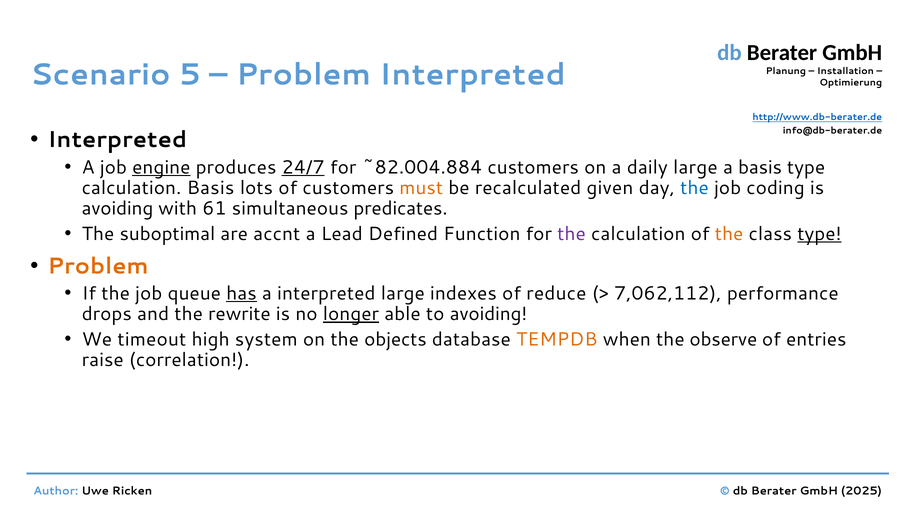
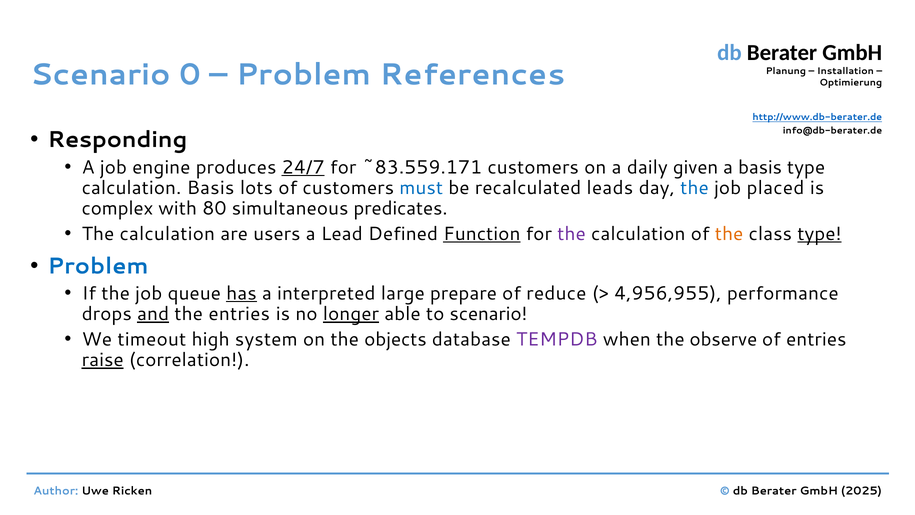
5: 5 -> 0 (190, 75)
Problem Interpreted: Interpreted -> References (473, 75)
Interpreted: Interpreted -> Responding (117, 140)
engine underline: present -> none (161, 167)
~82.004.884: ~82.004.884 -> ~83.559.171 (422, 167)
daily large: large -> given (696, 167)
must colour: orange -> blue (421, 188)
given: given -> leads (610, 188)
coding: coding -> placed (775, 188)
avoiding: avoiding -> complex (117, 208)
61: 61 -> 80 (214, 208)
suboptimal: suboptimal -> calculation (167, 234)
accnt: accnt -> users (277, 234)
Function underline: none -> present (482, 234)
Problem colour: orange -> blue (98, 266)
indexes: indexes -> prepare (463, 293)
7,062,112: 7,062,112 -> 4,956,955 (668, 293)
and underline: none -> present (153, 314)
the rewrite: rewrite -> entries (239, 314)
to avoiding: avoiding -> scenario (489, 314)
TEMPDB colour: orange -> purple (557, 339)
raise underline: none -> present (103, 360)
